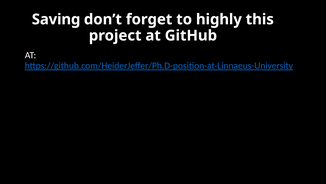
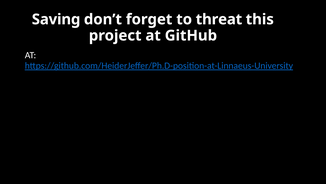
highly: highly -> threat (219, 19)
